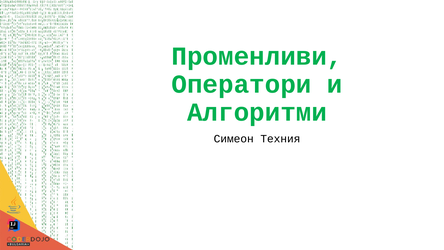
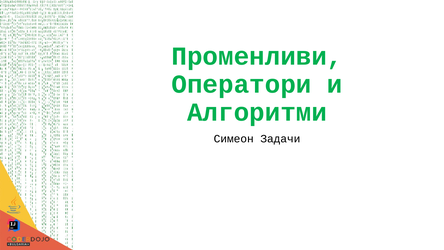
Техния: Техния -> Задачи (280, 139)
